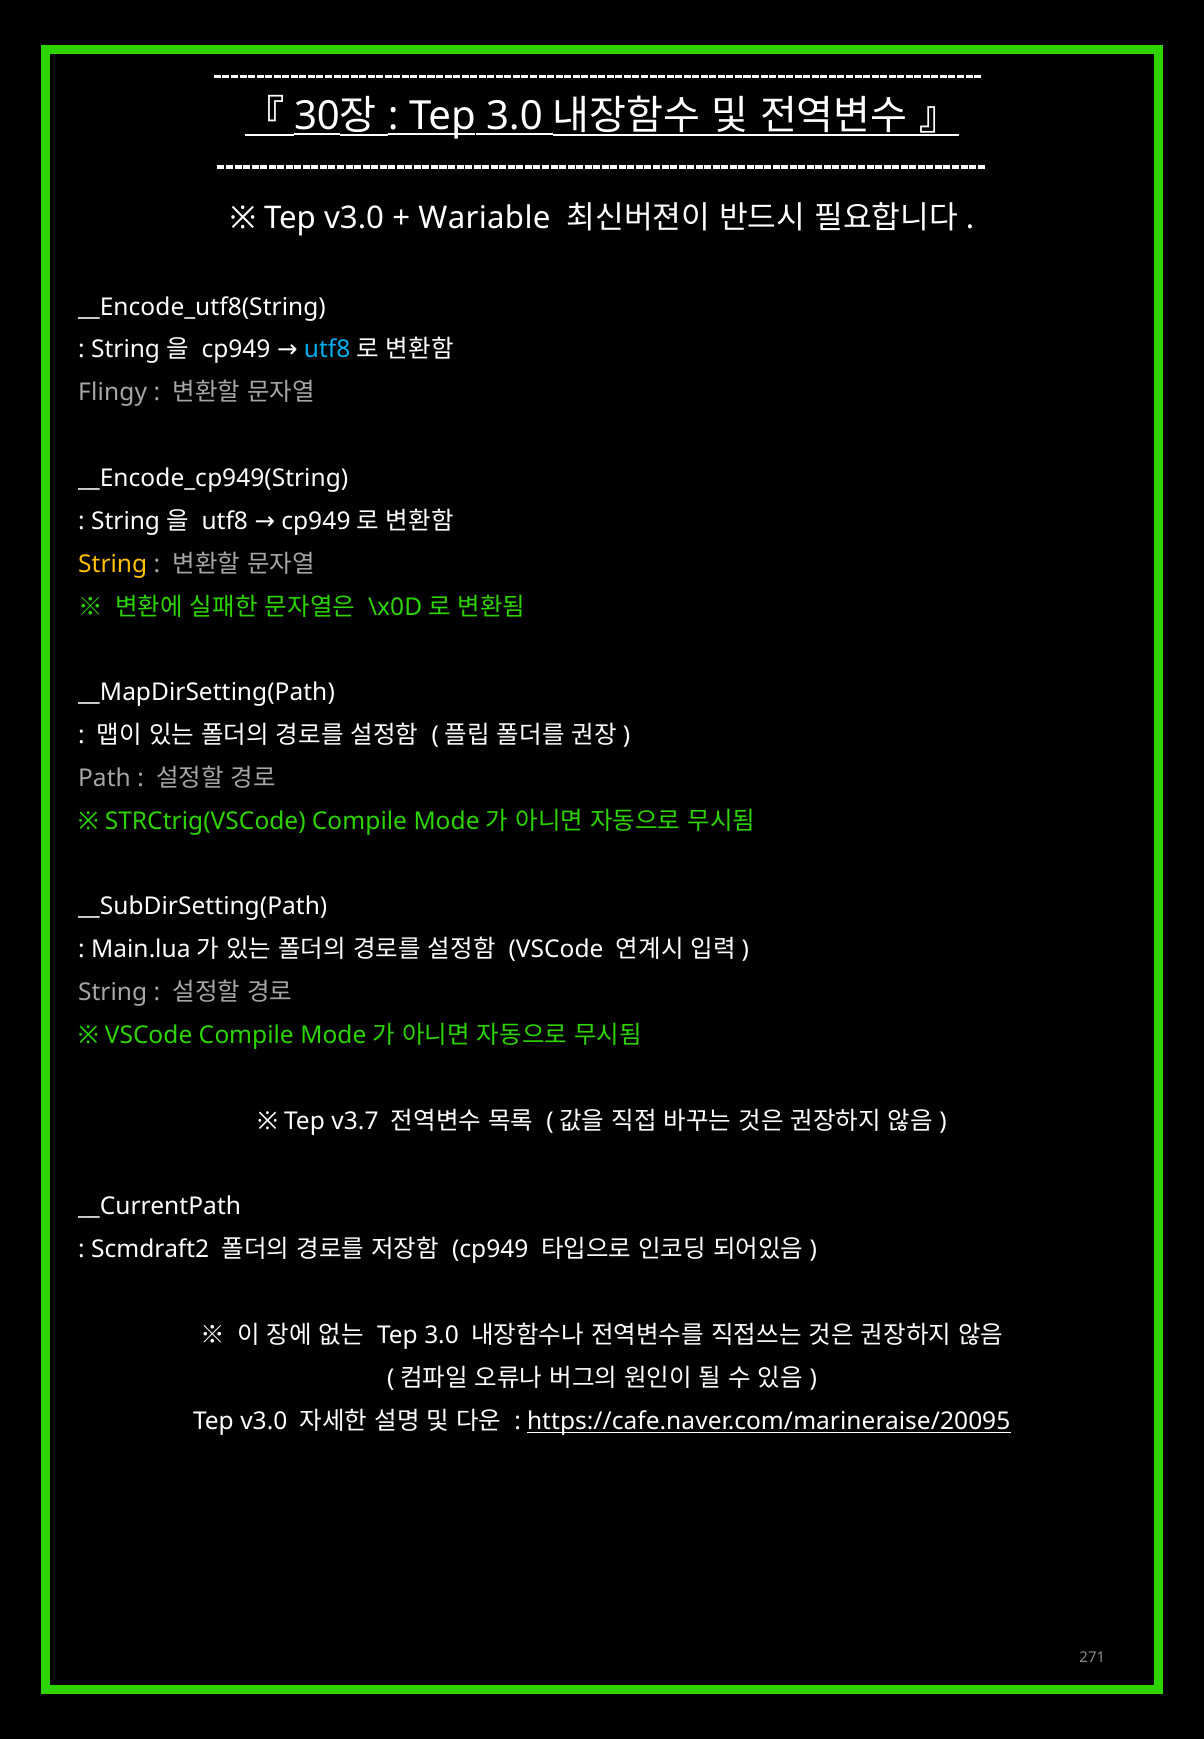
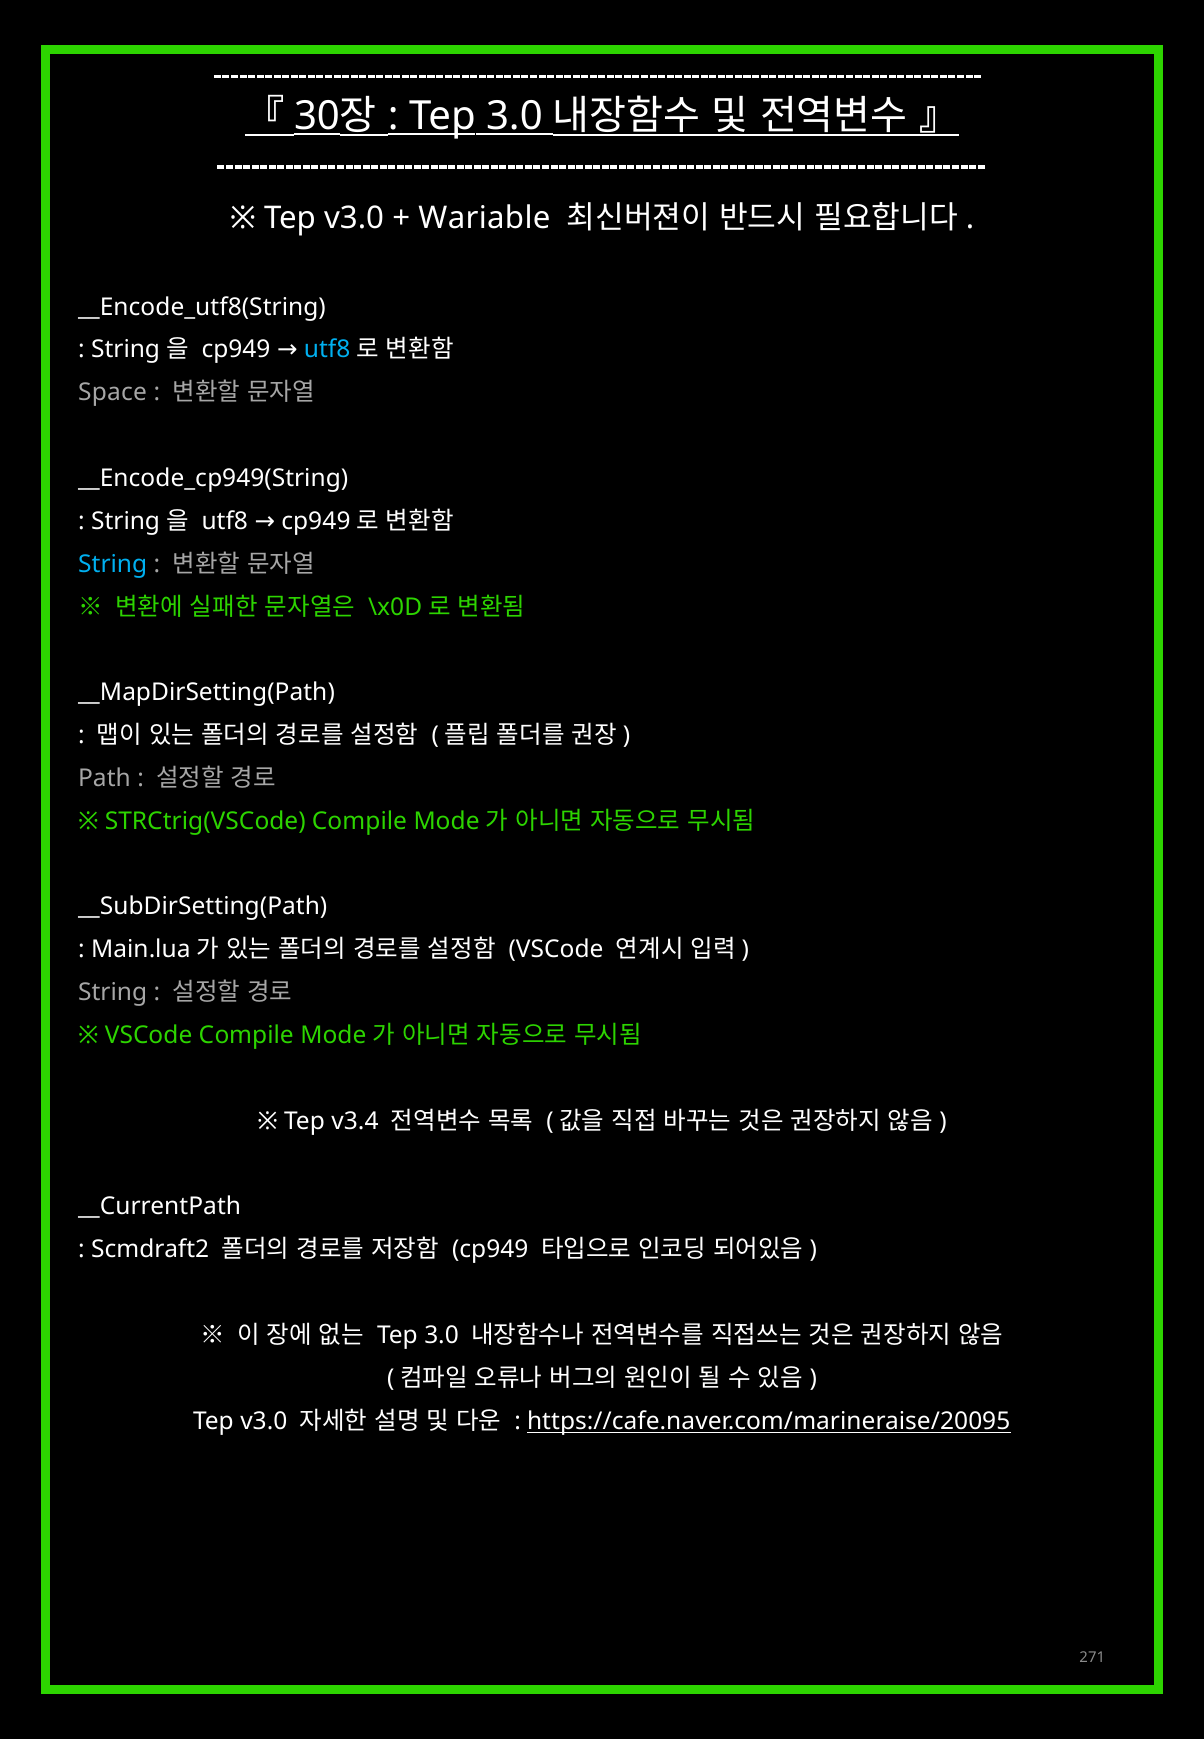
Flingy: Flingy -> Space (113, 393)
String colour: yellow -> light blue (113, 564)
v3.7: v3.7 -> v3.4 (355, 1121)
